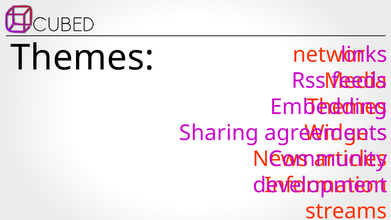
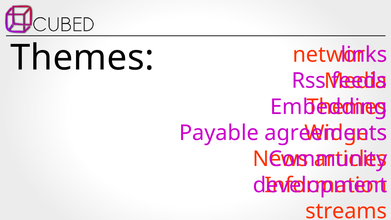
Sharing: Sharing -> Payable (219, 133)
